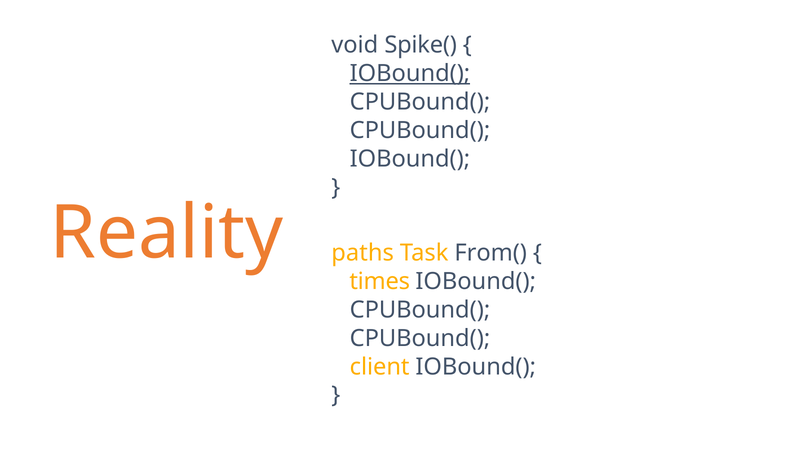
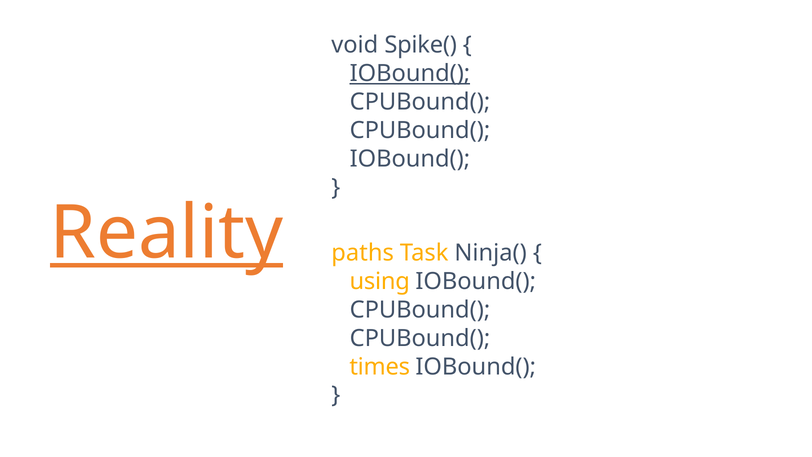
Reality underline: none -> present (166, 233)
From(: From( -> Ninja( (491, 253)
times: times -> using (380, 281)
client: client -> times (380, 366)
